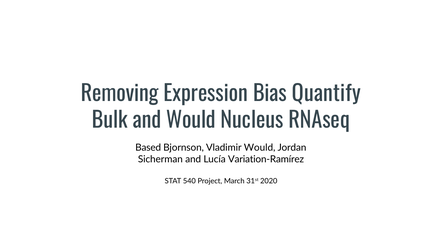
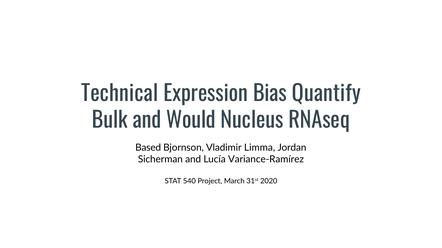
Removing: Removing -> Technical (120, 94)
Vladimir Would: Would -> Limma (260, 148)
Variation-Ramírez: Variation-Ramírez -> Variance-Ramírez (266, 160)
